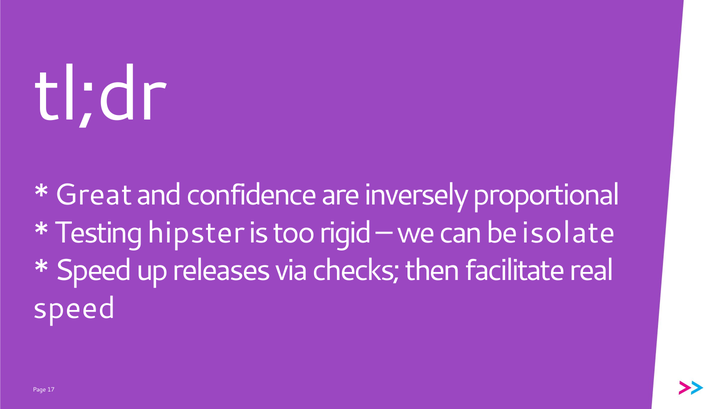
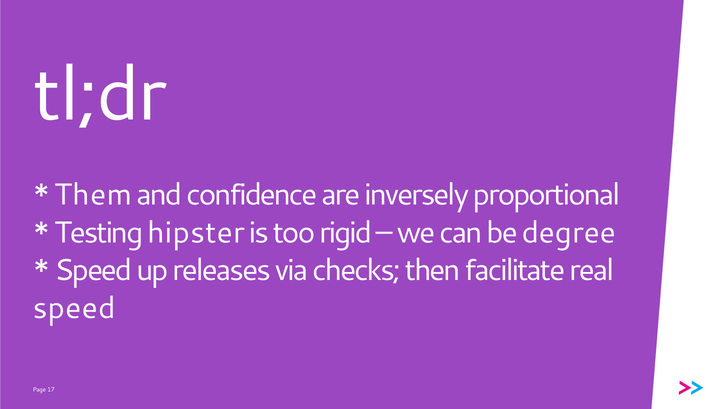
Great: Great -> Them (93, 194)
isolate: isolate -> degree (569, 232)
